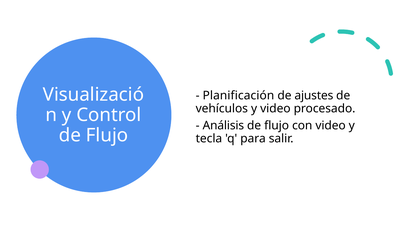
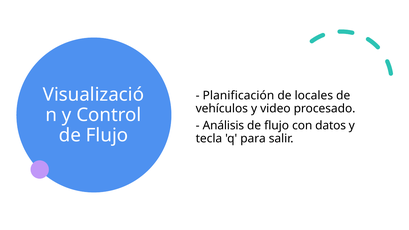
ajustes: ajustes -> locales (314, 96)
con video: video -> datos (331, 126)
